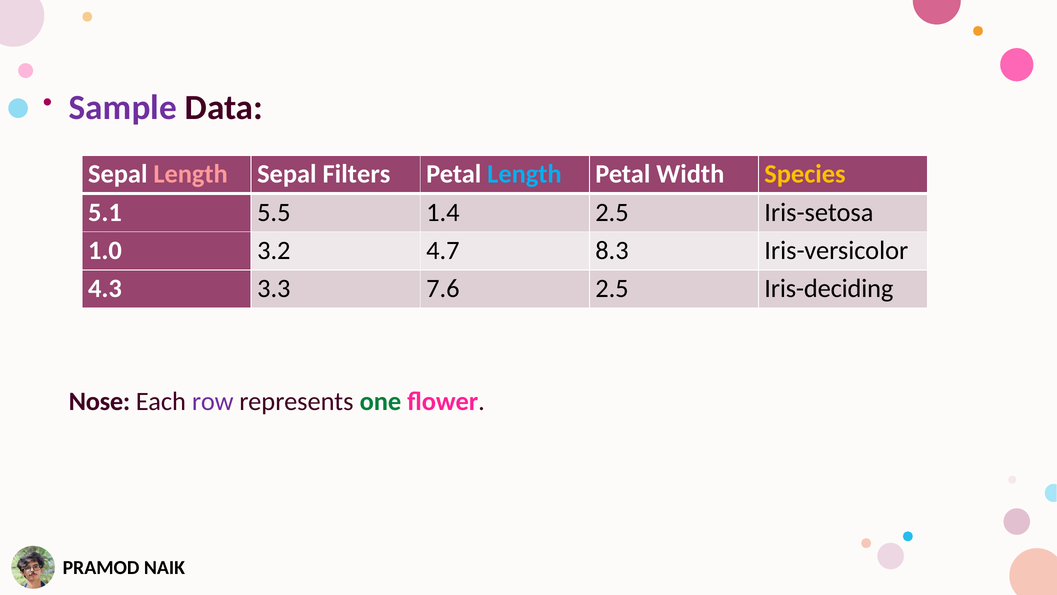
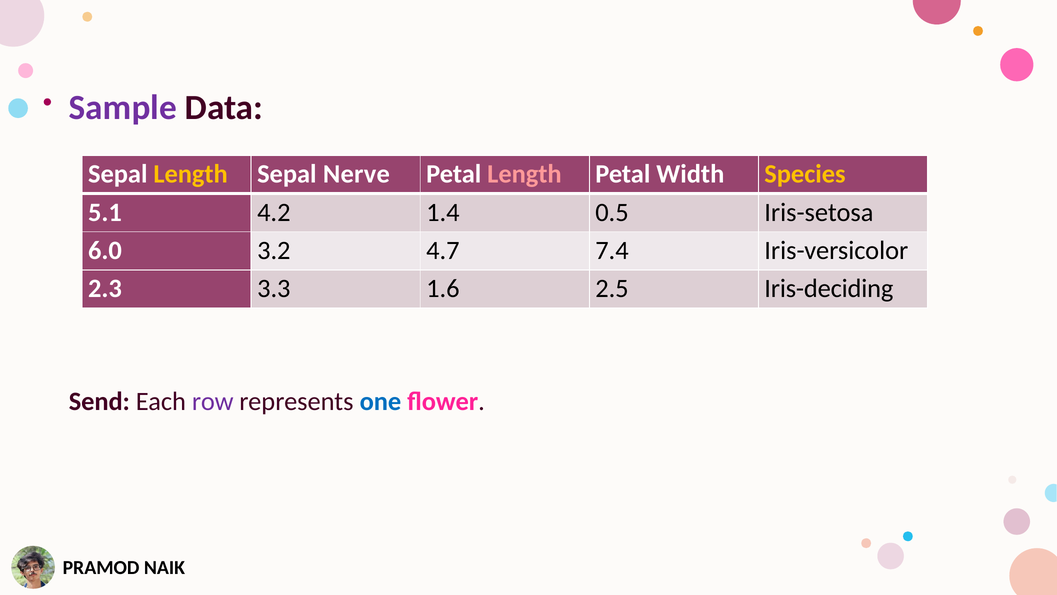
Length colour: pink -> yellow (191, 174)
Filters: Filters -> Nerve (356, 174)
Length colour: light blue -> pink (524, 174)
5.5: 5.5 -> 4.2 (274, 212)
1.4 2.5: 2.5 -> 0.5 (612, 212)
1.0: 1.0 -> 6.0 (105, 250)
8.3: 8.3 -> 7.4 (612, 250)
4.3: 4.3 -> 2.3 (105, 288)
7.6: 7.6 -> 1.6 (443, 288)
Nose: Nose -> Send (99, 401)
one colour: green -> blue (380, 401)
